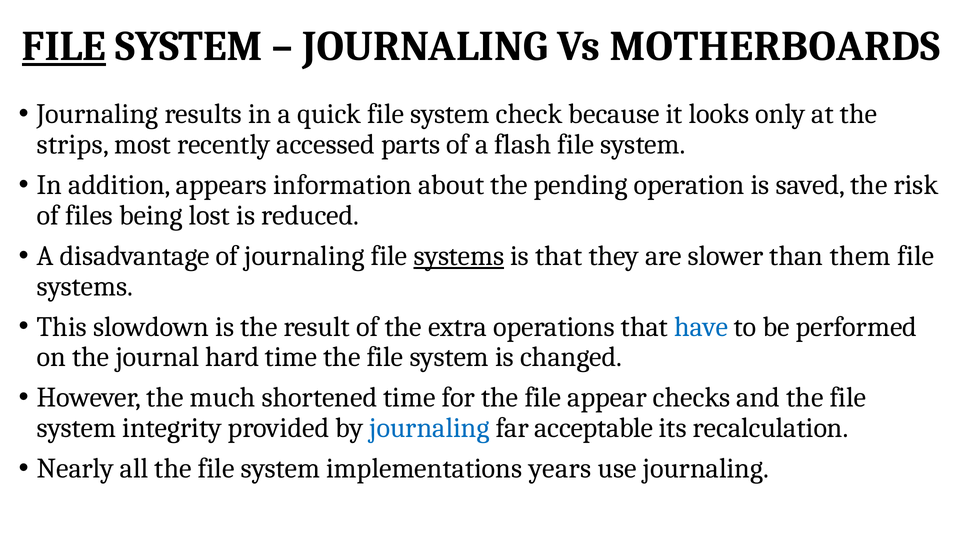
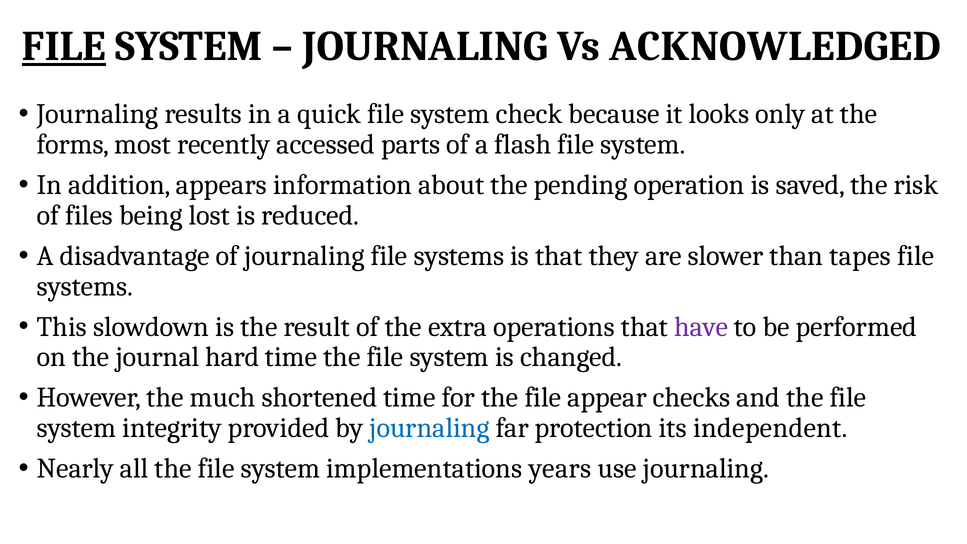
MOTHERBOARDS: MOTHERBOARDS -> ACKNOWLEDGED (775, 46)
strips: strips -> forms (73, 144)
systems underline: present -> none (459, 256)
them: them -> tapes (860, 256)
have colour: blue -> purple (701, 327)
acceptable: acceptable -> protection (594, 428)
recalculation: recalculation -> independent (770, 428)
